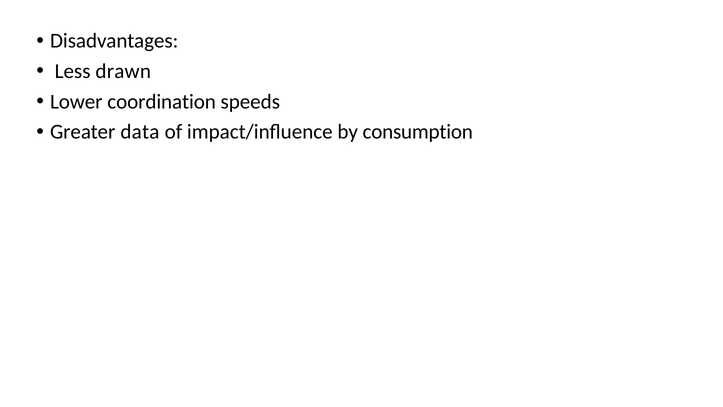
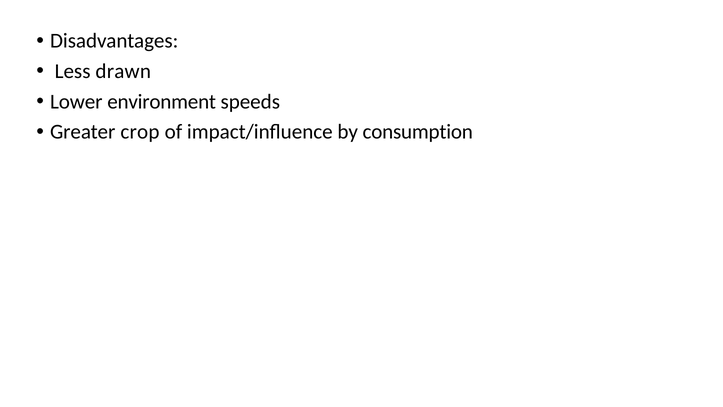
coordination: coordination -> environment (162, 102)
data: data -> crop (140, 132)
